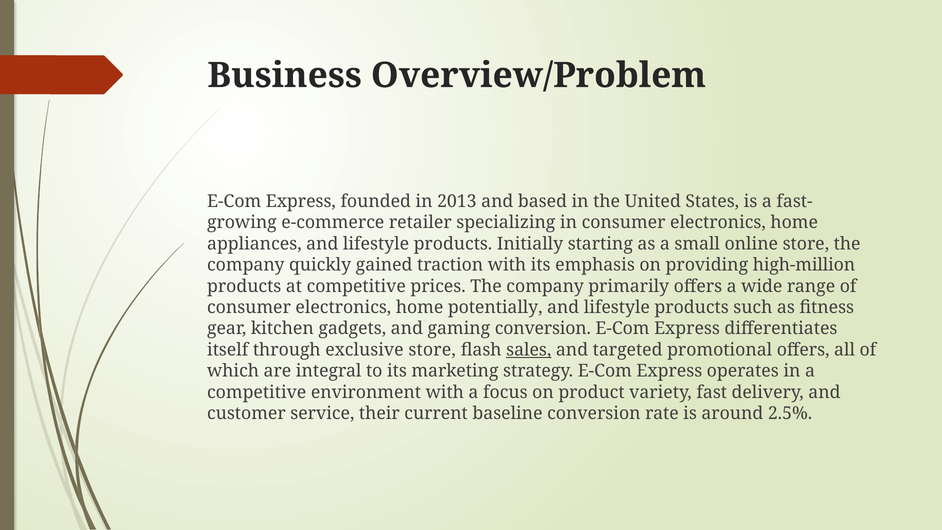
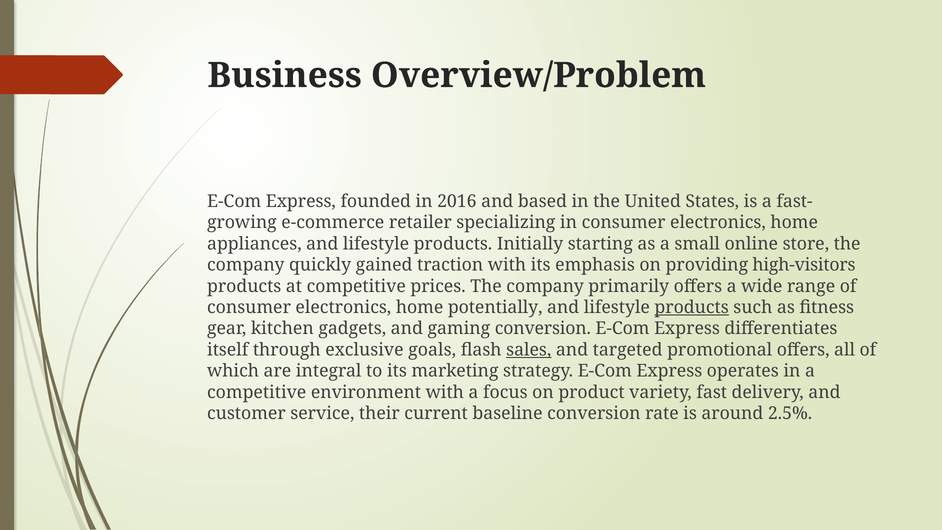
2013: 2013 -> 2016 (457, 201)
high-million: high-million -> high-visitors (804, 265)
products underline: none -> present (692, 307)
exclusive store: store -> goals (432, 350)
